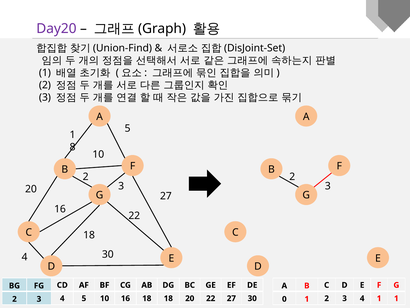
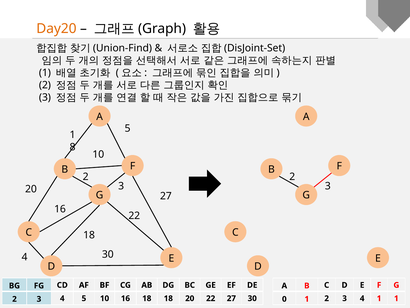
Day20 colour: purple -> orange (56, 29)
